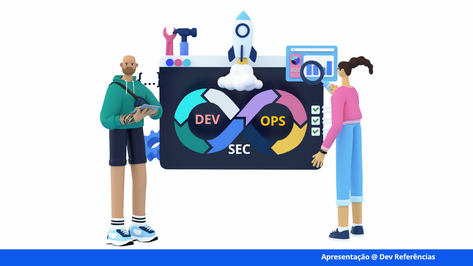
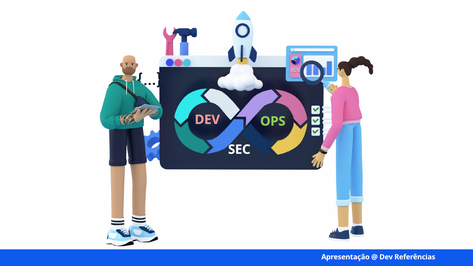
OPS colour: yellow -> light green (273, 121)
